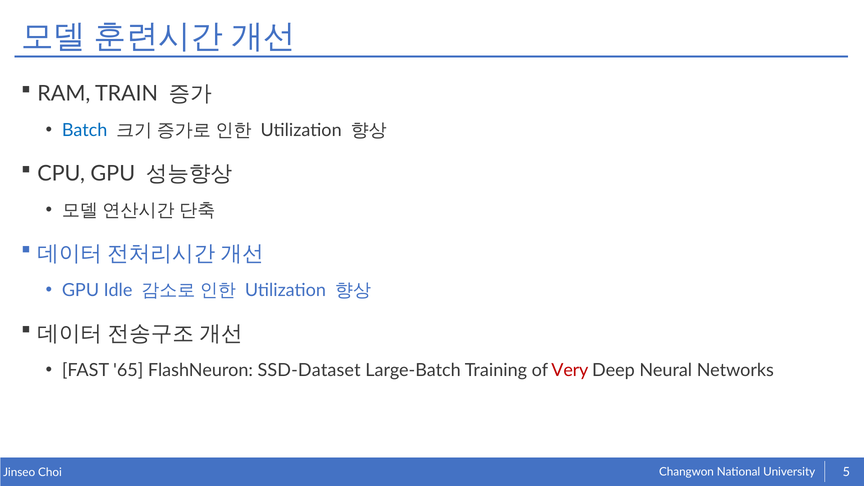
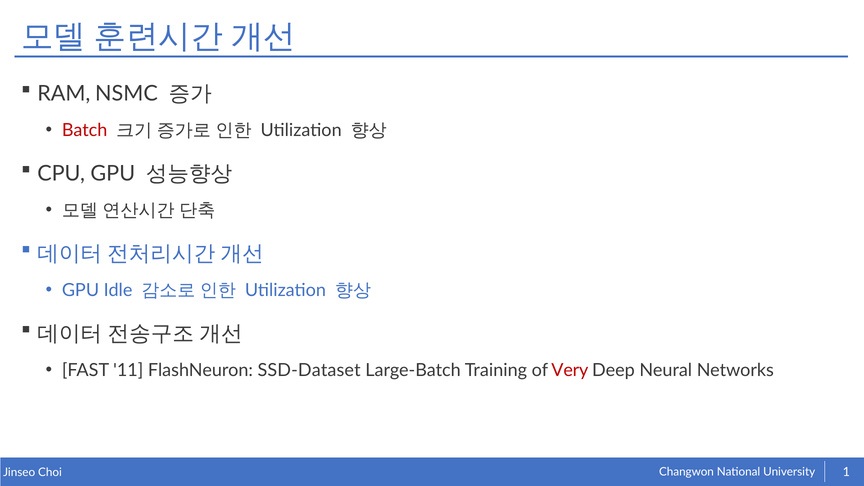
TRAIN: TRAIN -> NSMC (126, 94)
Batch colour: blue -> red (85, 130)
65: 65 -> 11 (128, 370)
5: 5 -> 1 (846, 472)
